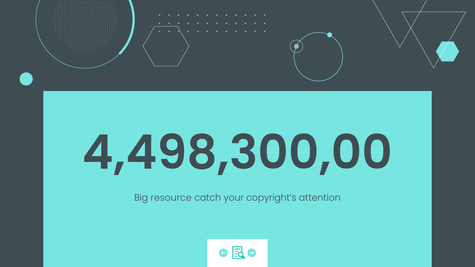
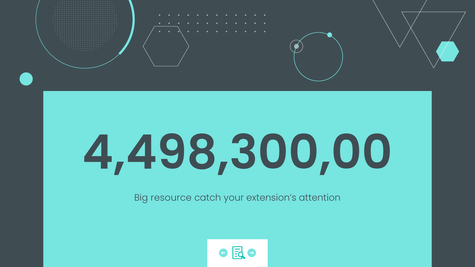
copyright’s: copyright’s -> extension’s (271, 198)
